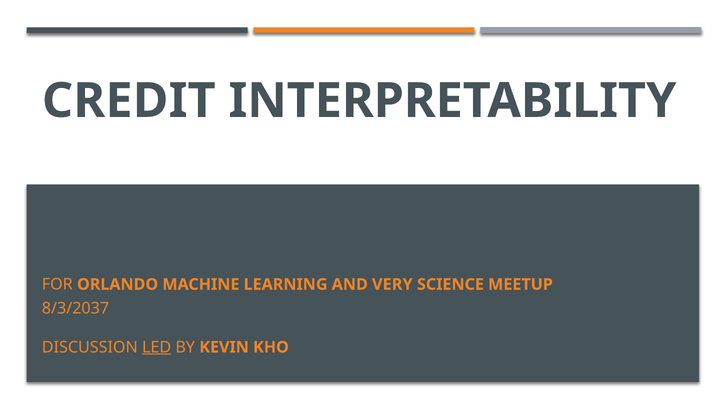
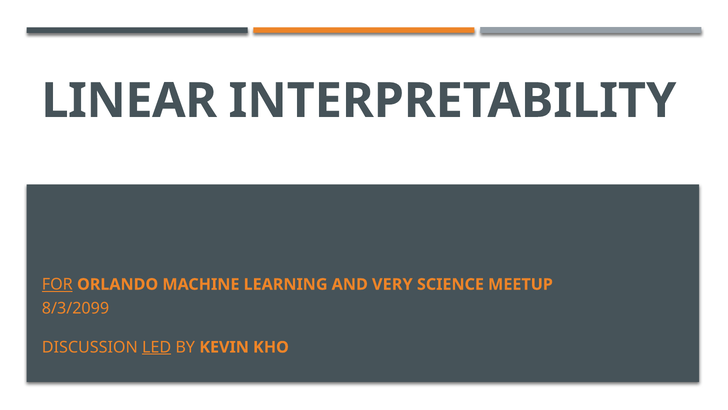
CREDIT: CREDIT -> LINEAR (129, 101)
FOR underline: none -> present (57, 284)
8/3/2037: 8/3/2037 -> 8/3/2099 (76, 308)
